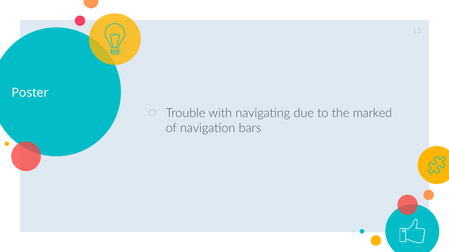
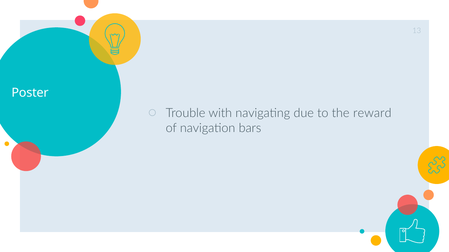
marked: marked -> reward (372, 113)
